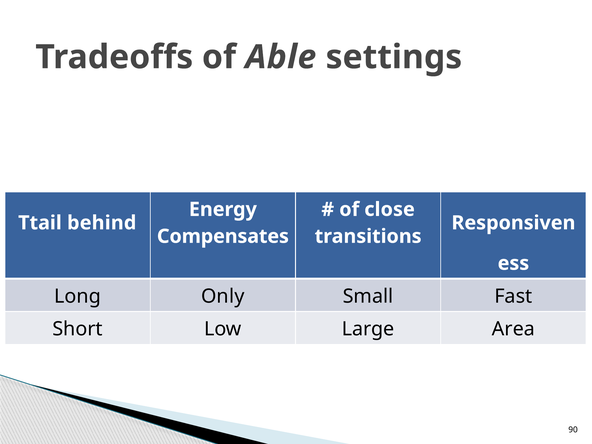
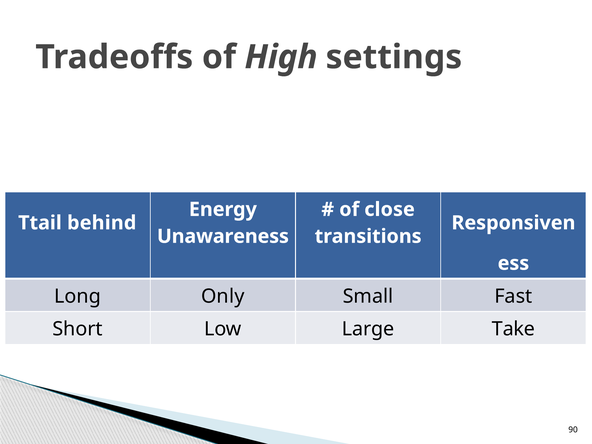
Able: Able -> High (281, 57)
Compensates: Compensates -> Unawareness (223, 236)
Area: Area -> Take (514, 329)
